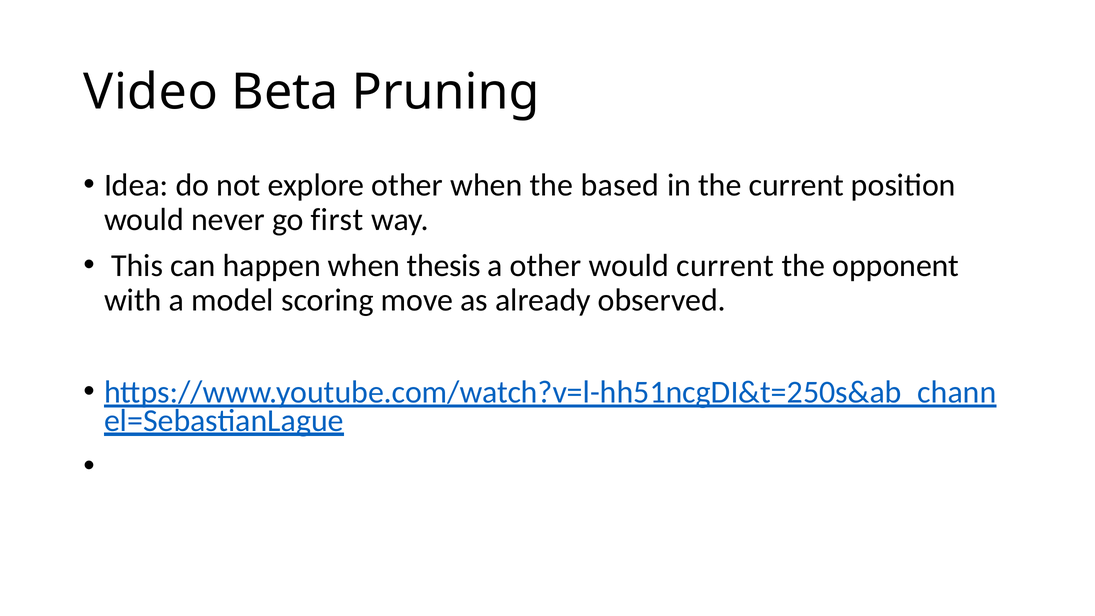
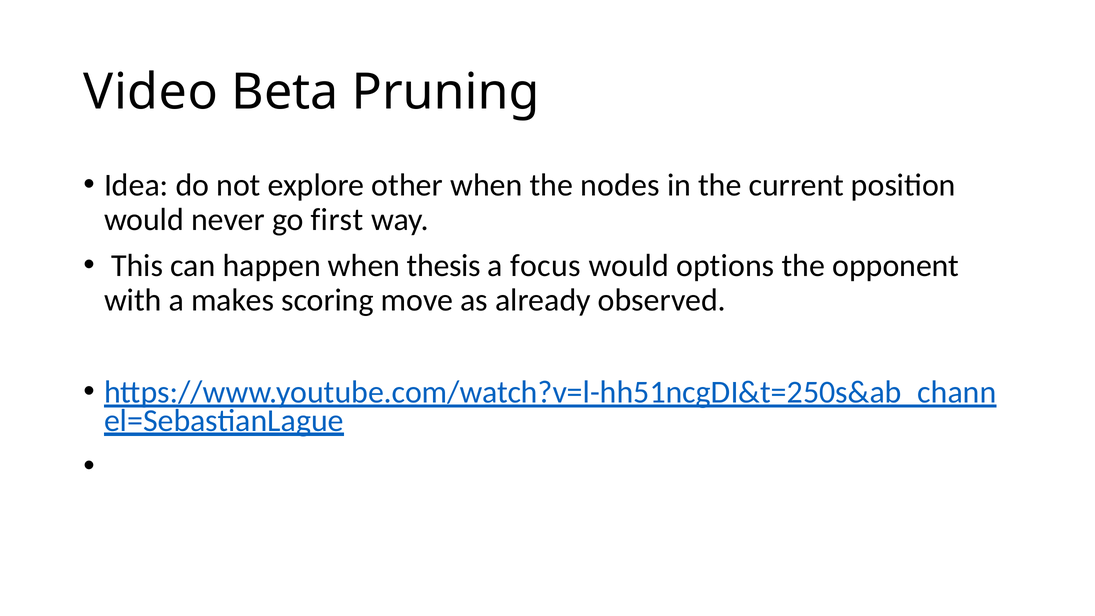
based: based -> nodes (620, 185)
a other: other -> focus (546, 266)
would current: current -> options (725, 266)
model: model -> makes (233, 300)
